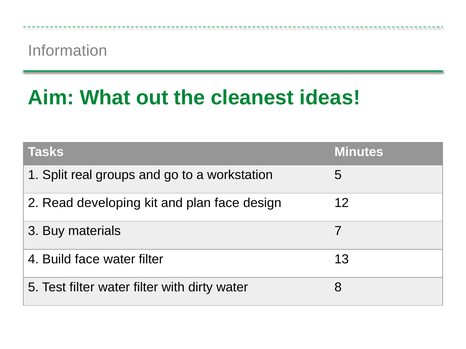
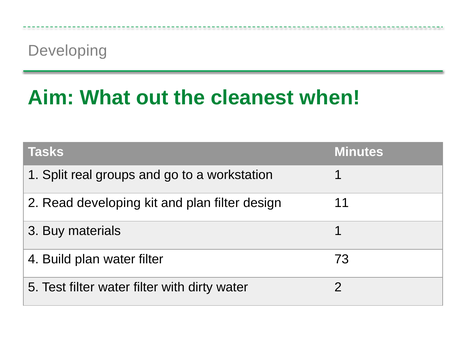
Information: Information -> Developing (68, 51)
ideas: ideas -> when (330, 98)
workstation 5: 5 -> 1 (338, 175)
plan face: face -> filter (227, 203)
12: 12 -> 11 (342, 203)
materials 7: 7 -> 1 (338, 231)
Build face: face -> plan (87, 259)
13: 13 -> 73 (342, 259)
water 8: 8 -> 2 (338, 288)
